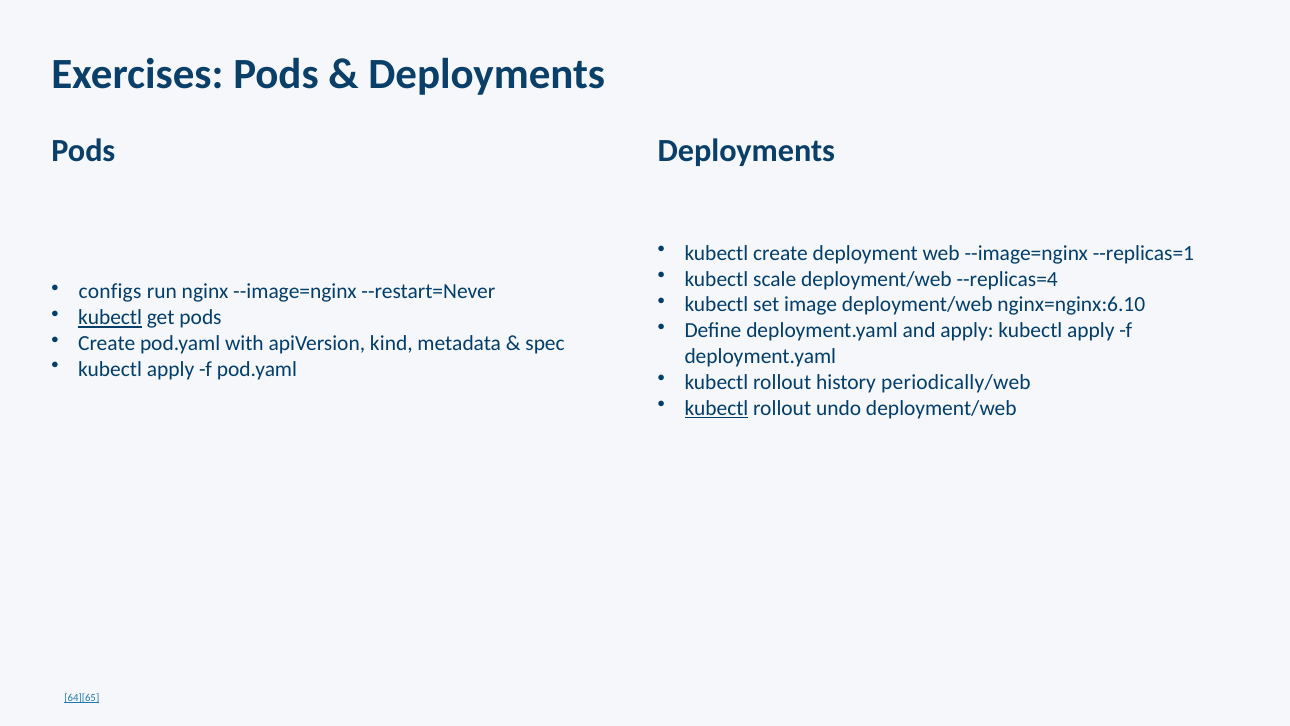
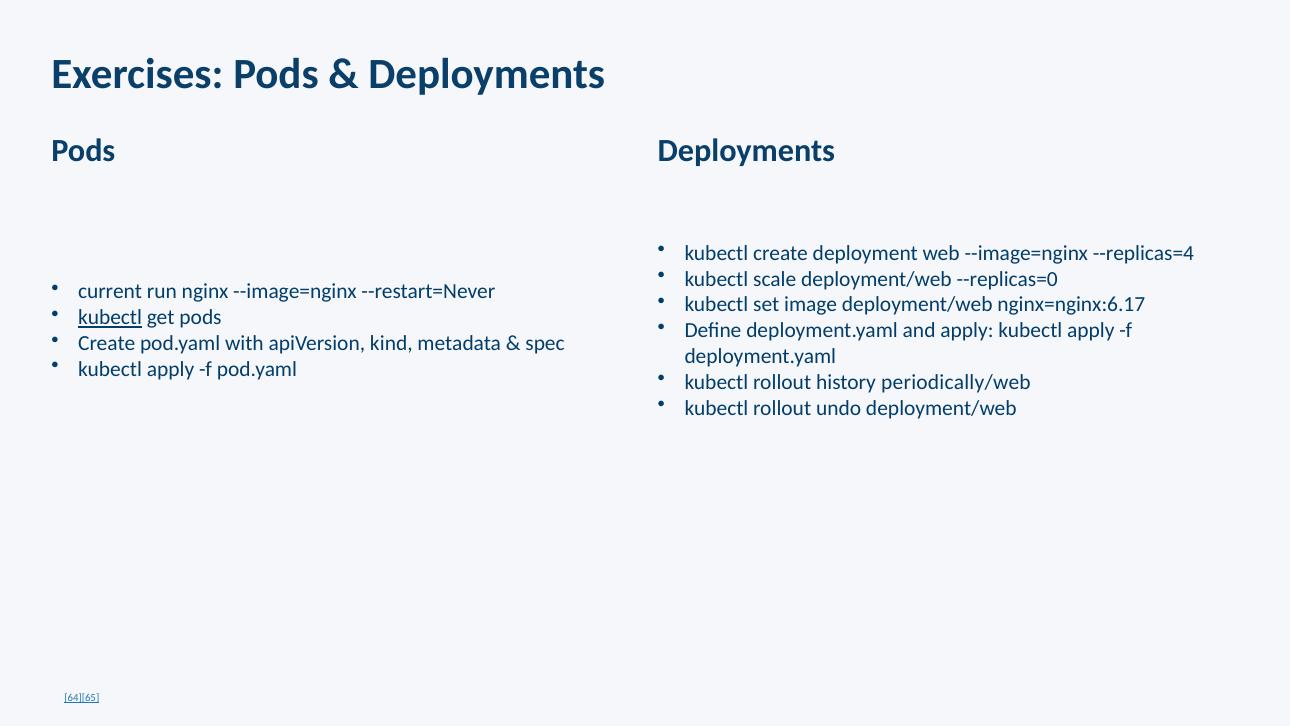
--replicas=1: --replicas=1 -> --replicas=4 (1143, 253)
--replicas=4: --replicas=4 -> --replicas=0 (1007, 279)
configs: configs -> current (110, 292)
nginx=nginx:6.10: nginx=nginx:6.10 -> nginx=nginx:6.17 (1071, 305)
kubectl underline: present -> none (716, 408)
